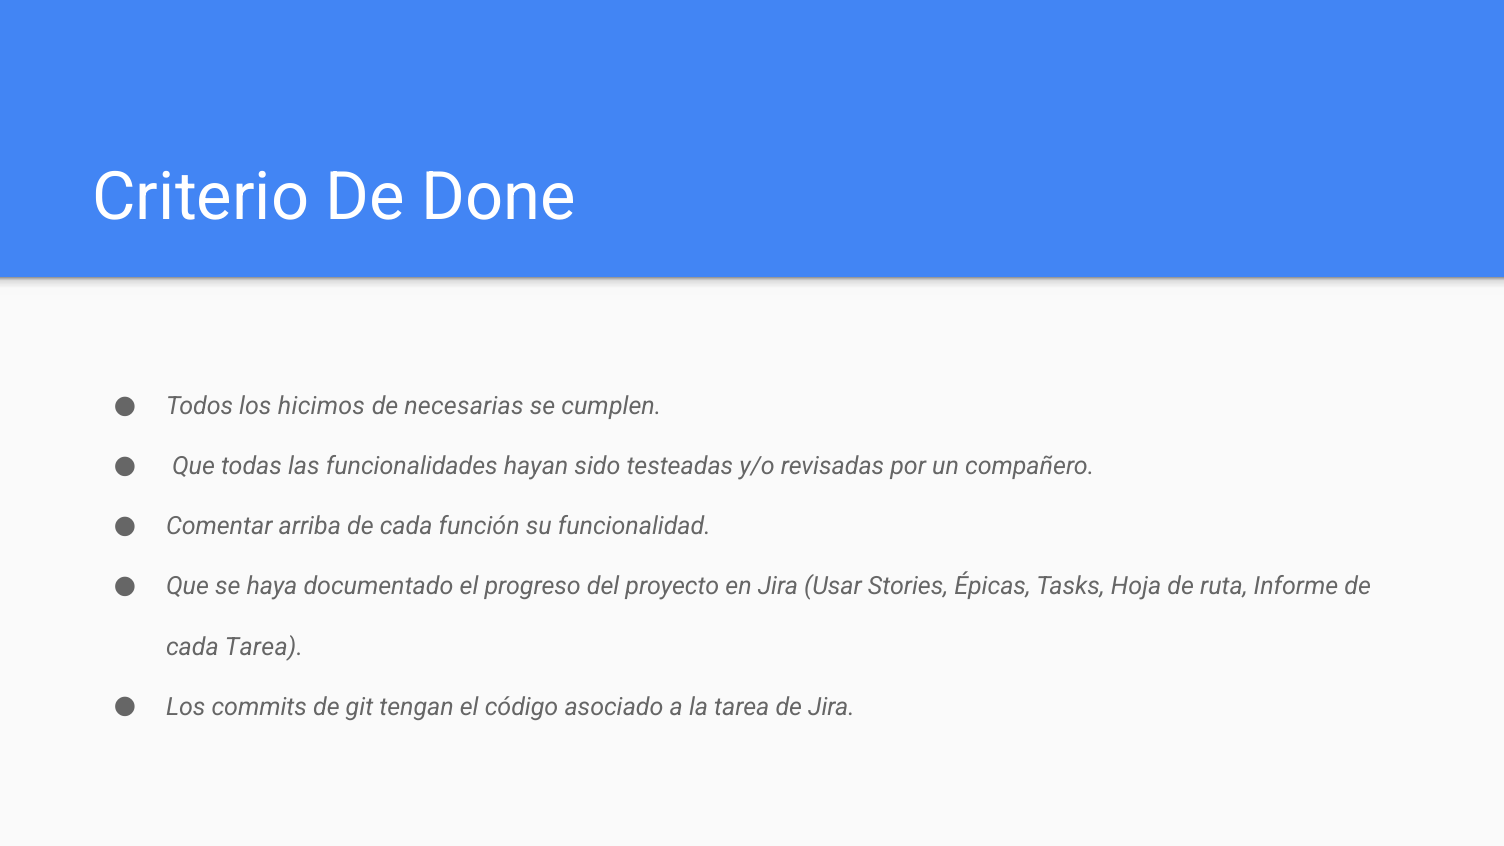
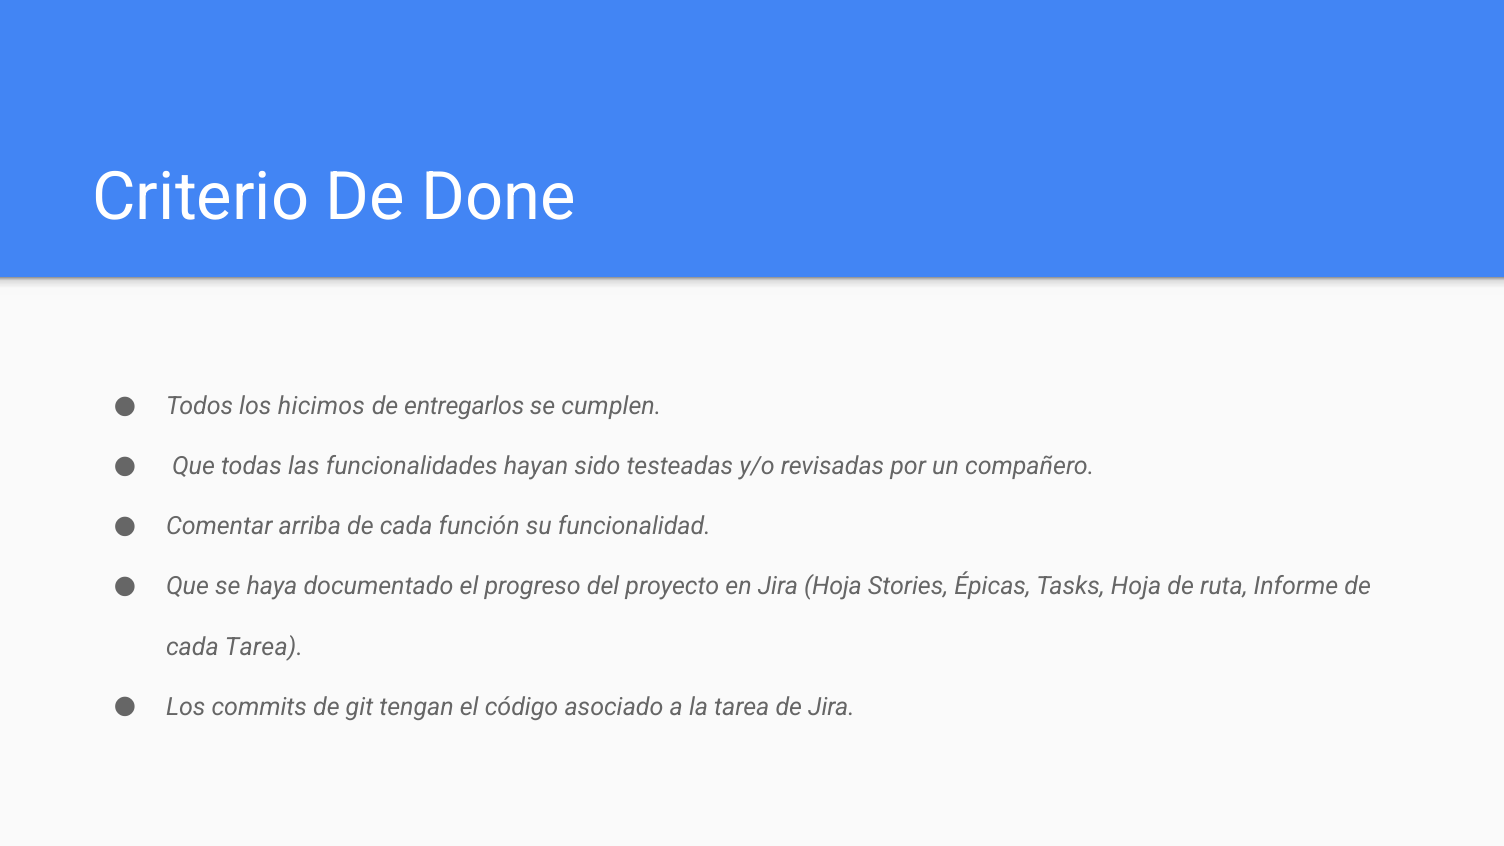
necesarias: necesarias -> entregarlos (464, 406)
Jira Usar: Usar -> Hoja (833, 587)
